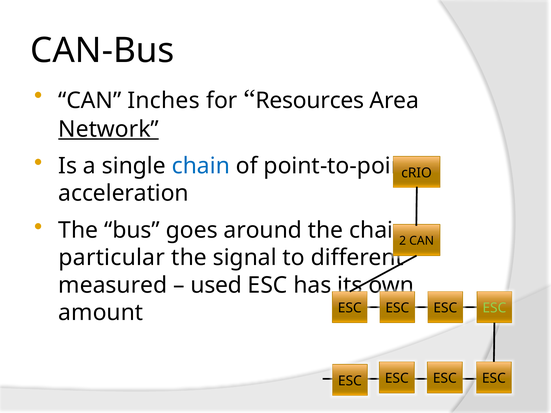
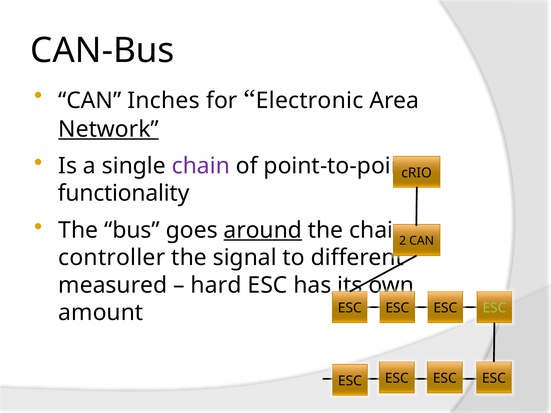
Resources: Resources -> Electronic (310, 101)
chain colour: blue -> purple (201, 166)
acceleration: acceleration -> functionality (124, 194)
around underline: none -> present (263, 230)
particular: particular -> controller (112, 258)
used: used -> hard (216, 285)
